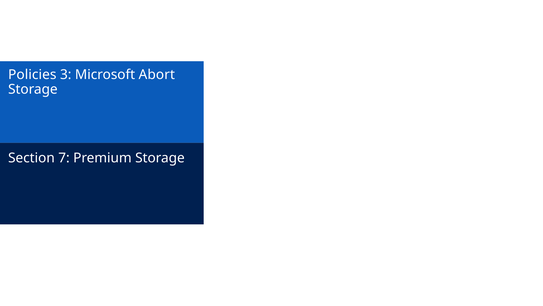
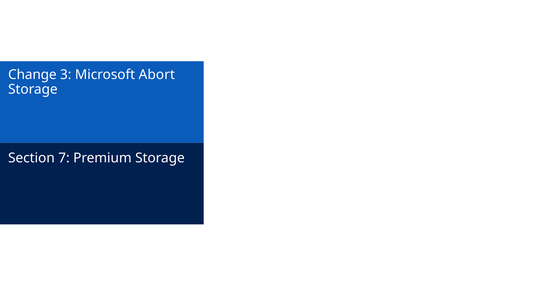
Policies: Policies -> Change (32, 74)
